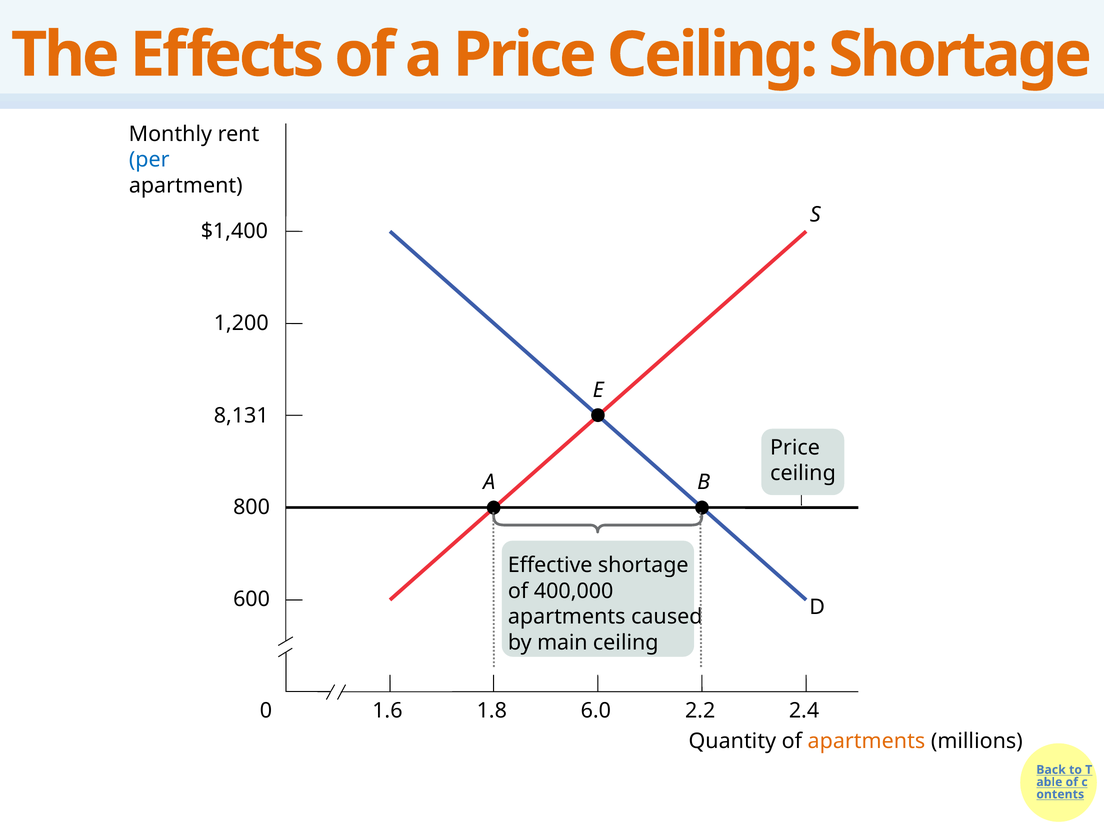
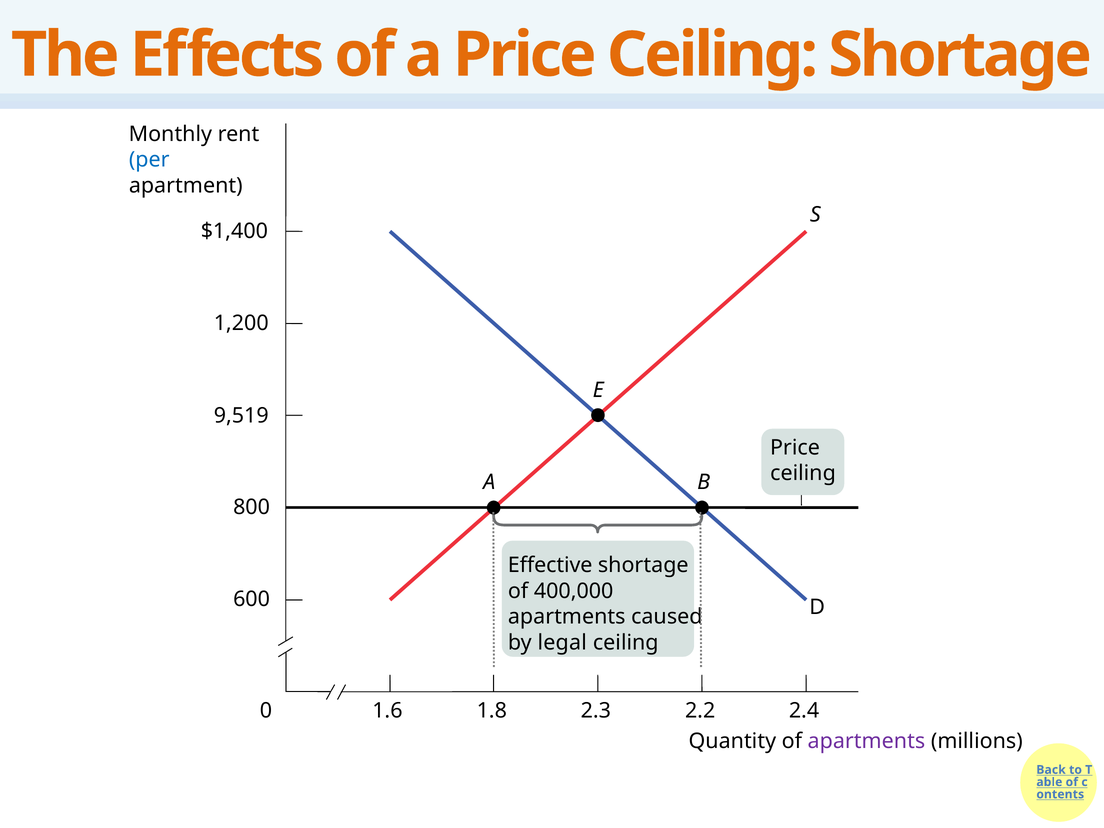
8,131: 8,131 -> 9,519 (241, 416)
main: main -> legal (562, 643)
6.0: 6.0 -> 2.3 (596, 711)
apartments colour: orange -> purple (866, 741)
